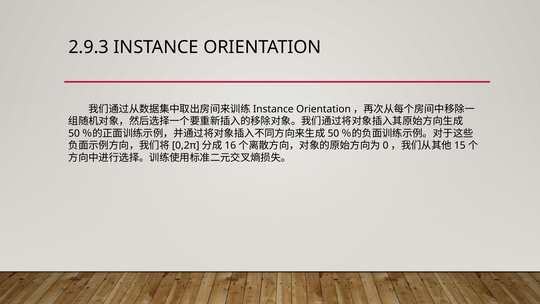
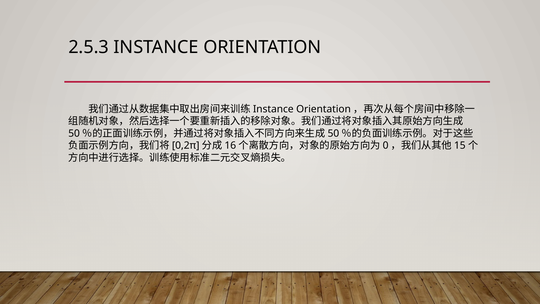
2.9.3: 2.9.3 -> 2.5.3 (89, 47)
